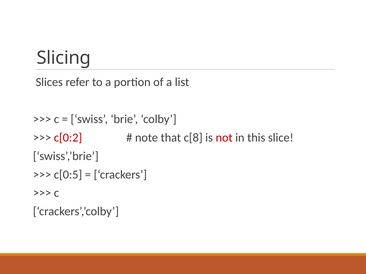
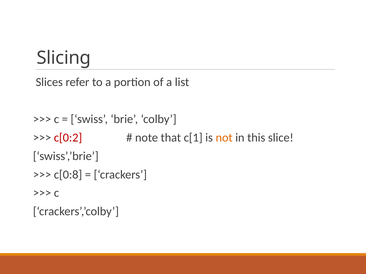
c[8: c[8 -> c[1 (193, 138)
not colour: red -> orange (224, 138)
c[0:5: c[0:5 -> c[0:8 (68, 175)
